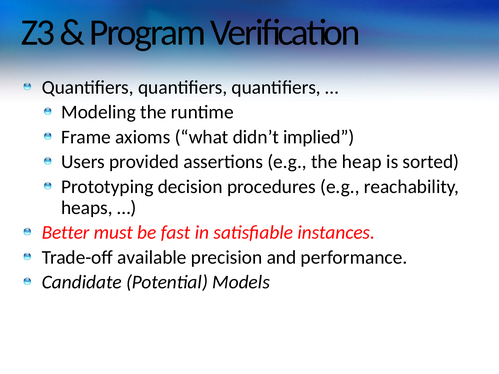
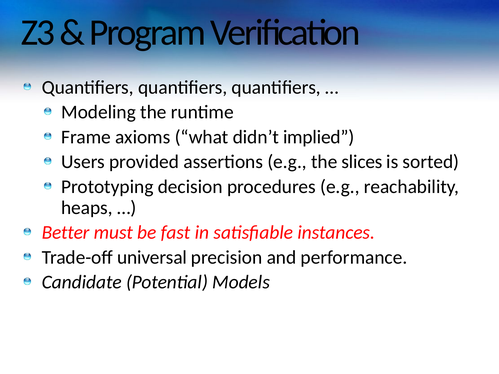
heap: heap -> slices (362, 162)
available: available -> universal (152, 258)
